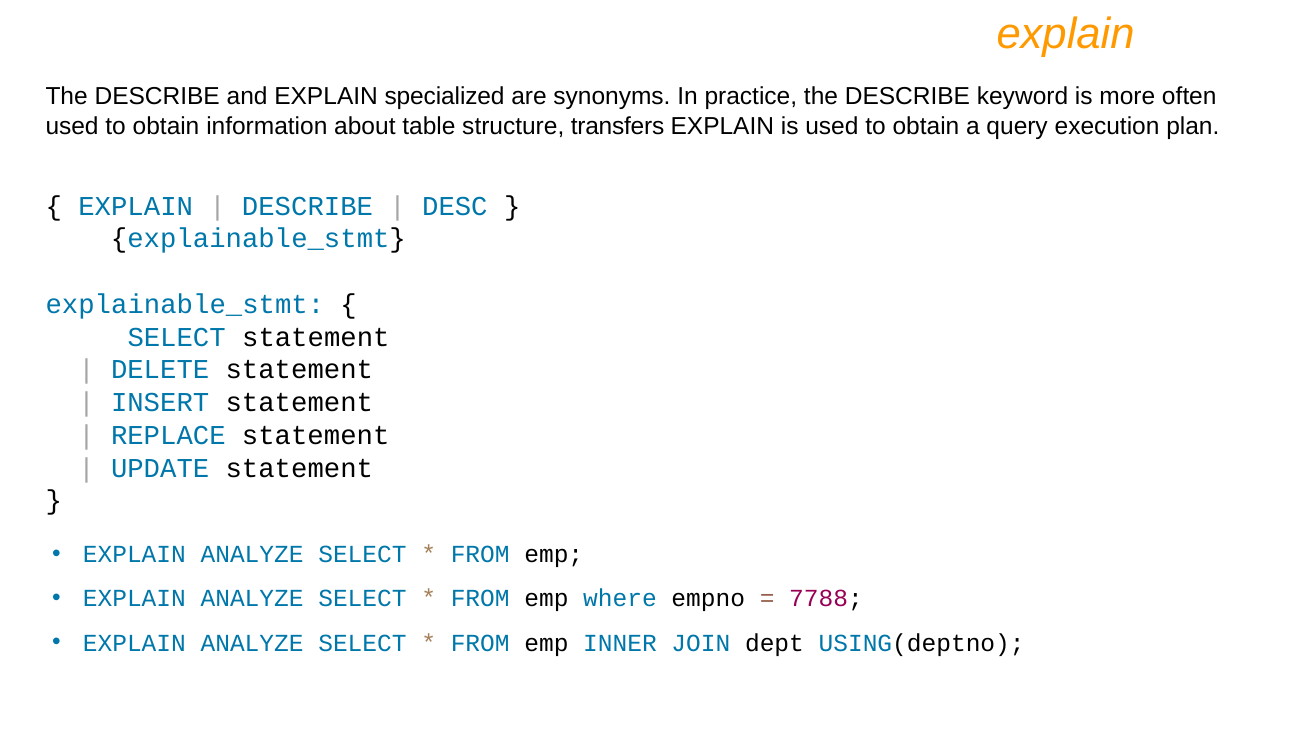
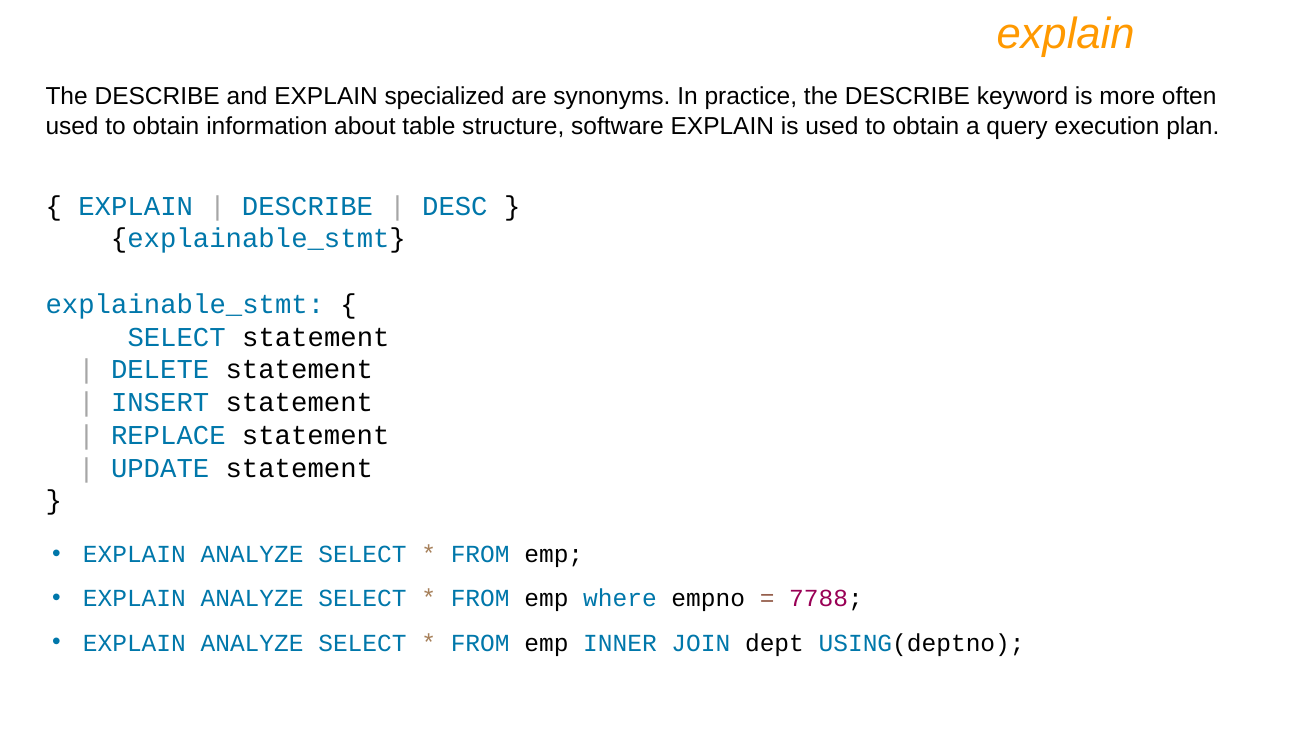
transfers: transfers -> software (617, 126)
